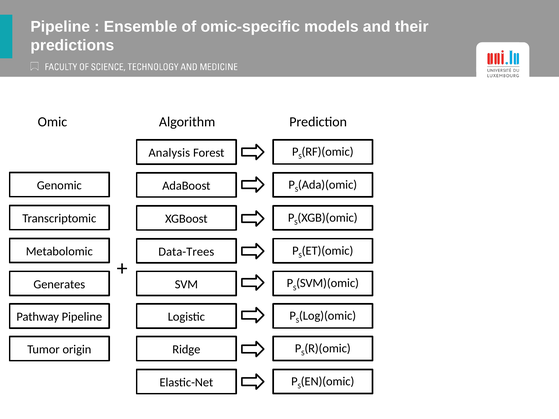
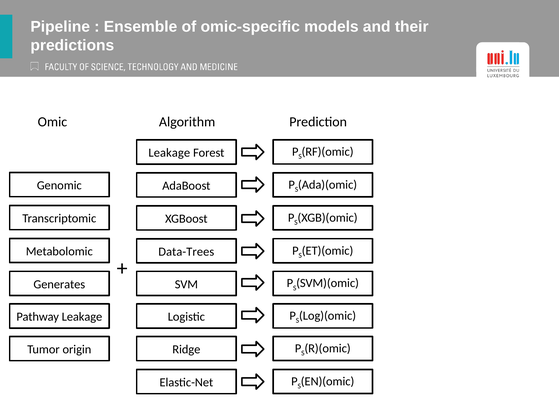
Analysis: Analysis -> Leakage (169, 153)
Pathway Pipeline: Pipeline -> Leakage (82, 317)
